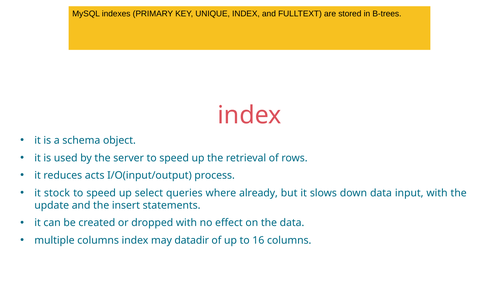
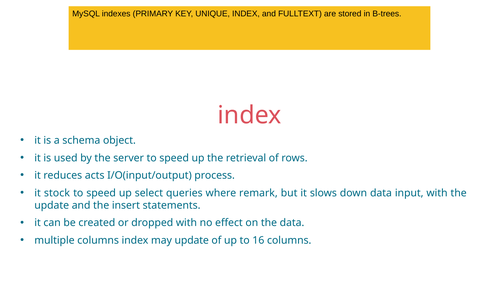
already: already -> remark (258, 193)
may datadir: datadir -> update (192, 240)
